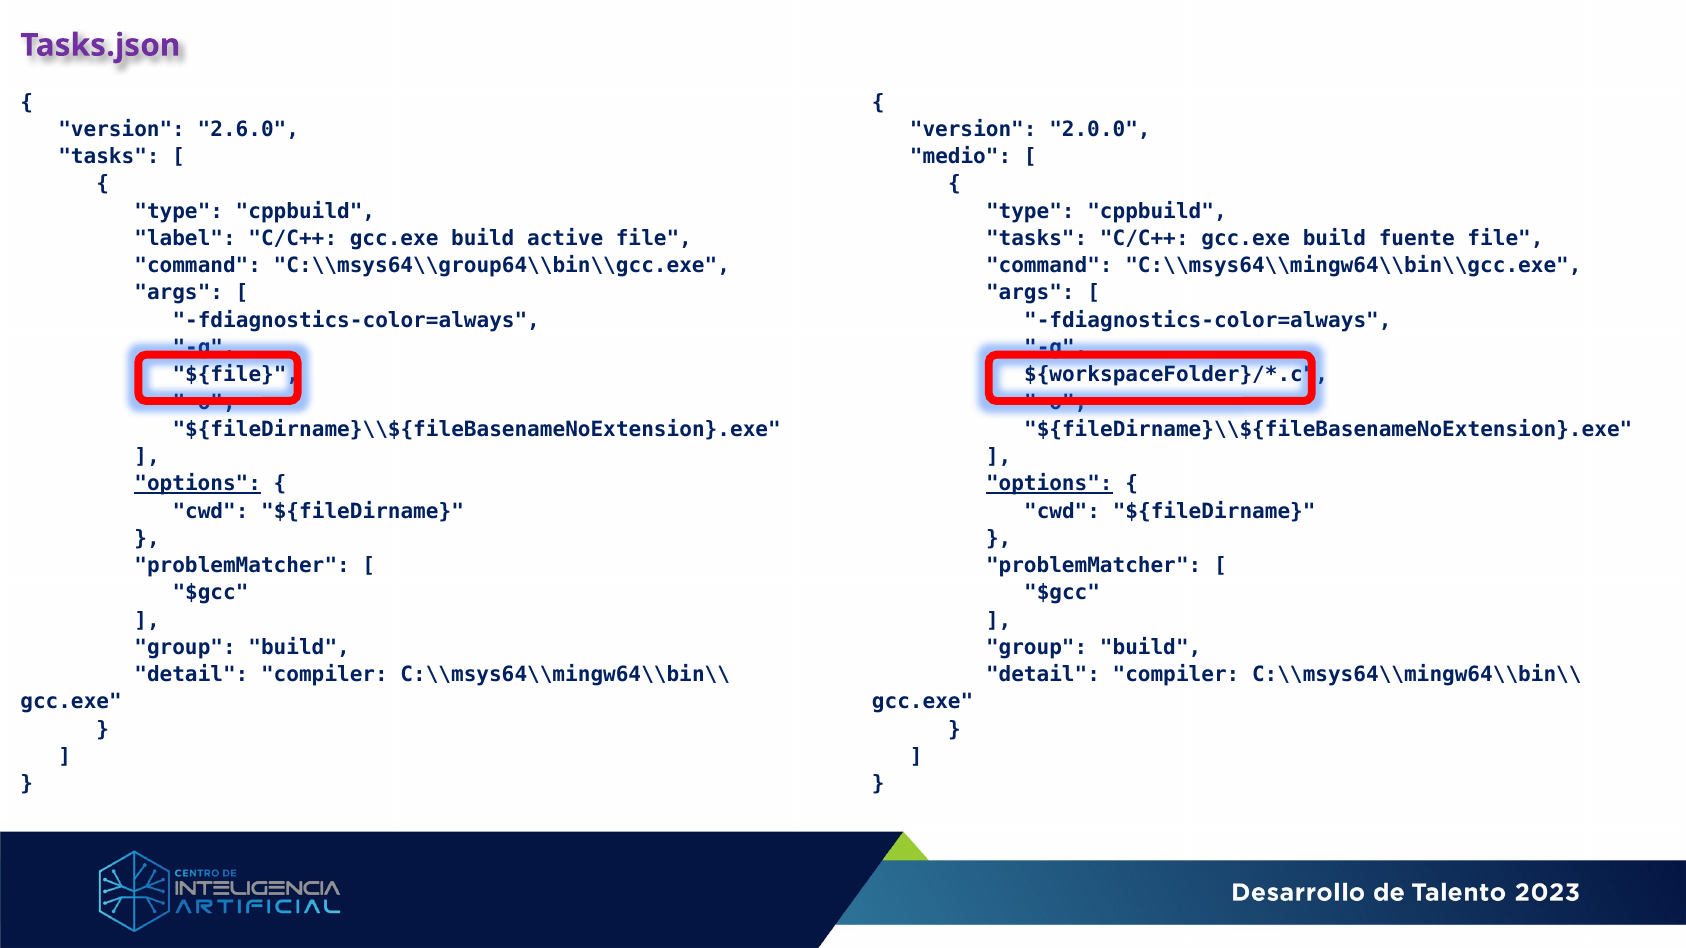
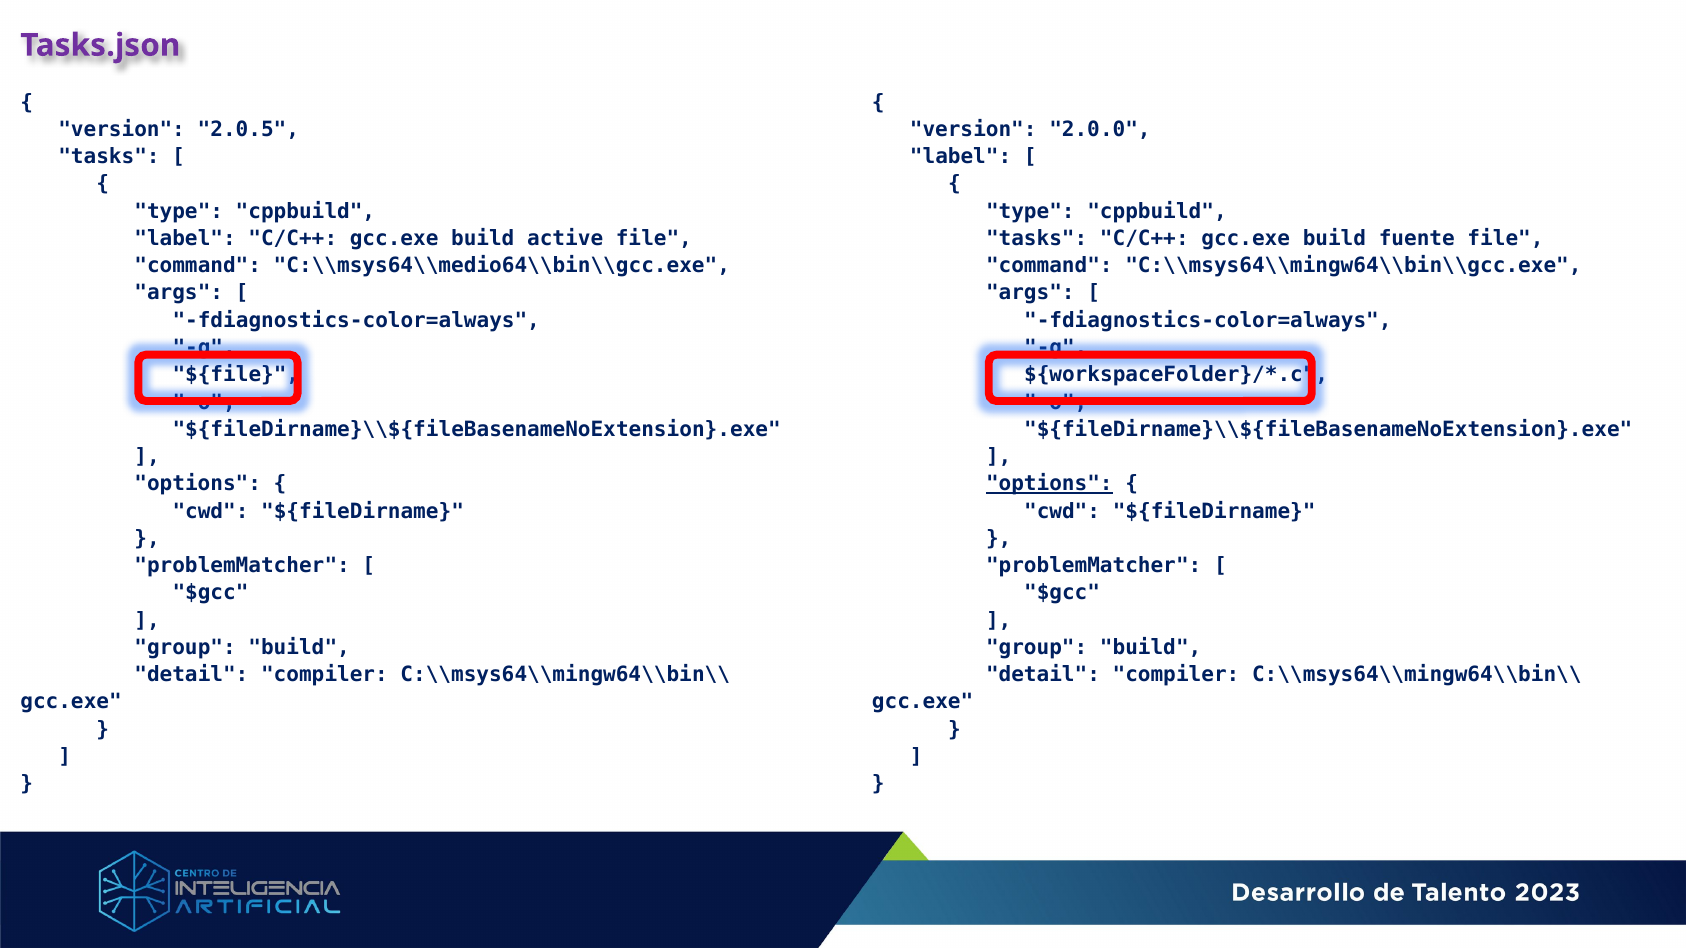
2.6.0: 2.6.0 -> 2.0.5 (248, 129)
medio: medio -> label (961, 157)
C:\\msys64\\group64\\bin\\gcc.exe: C:\\msys64\\group64\\bin\\gcc.exe -> C:\\msys64\\medio64\\bin\\gcc.exe (502, 266)
options underline: present -> none (198, 484)
